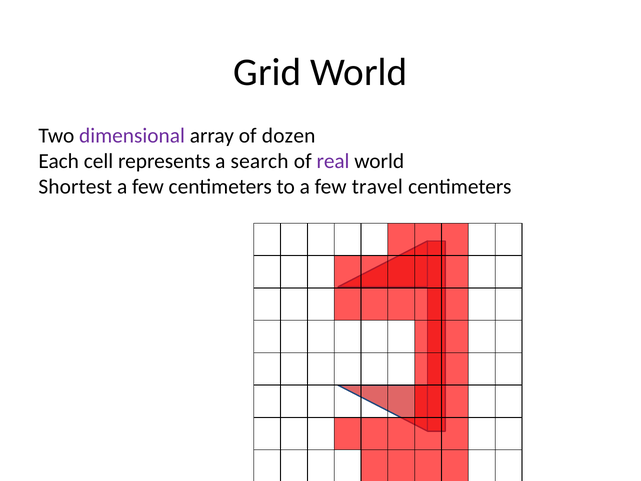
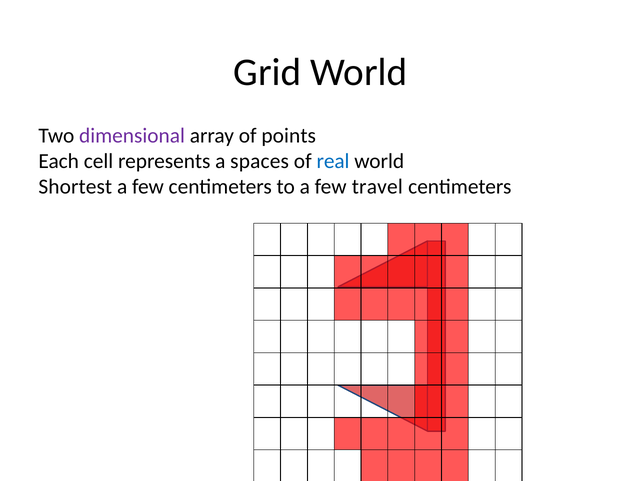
dozen: dozen -> points (289, 136)
search: search -> spaces (260, 161)
real colour: purple -> blue (333, 161)
